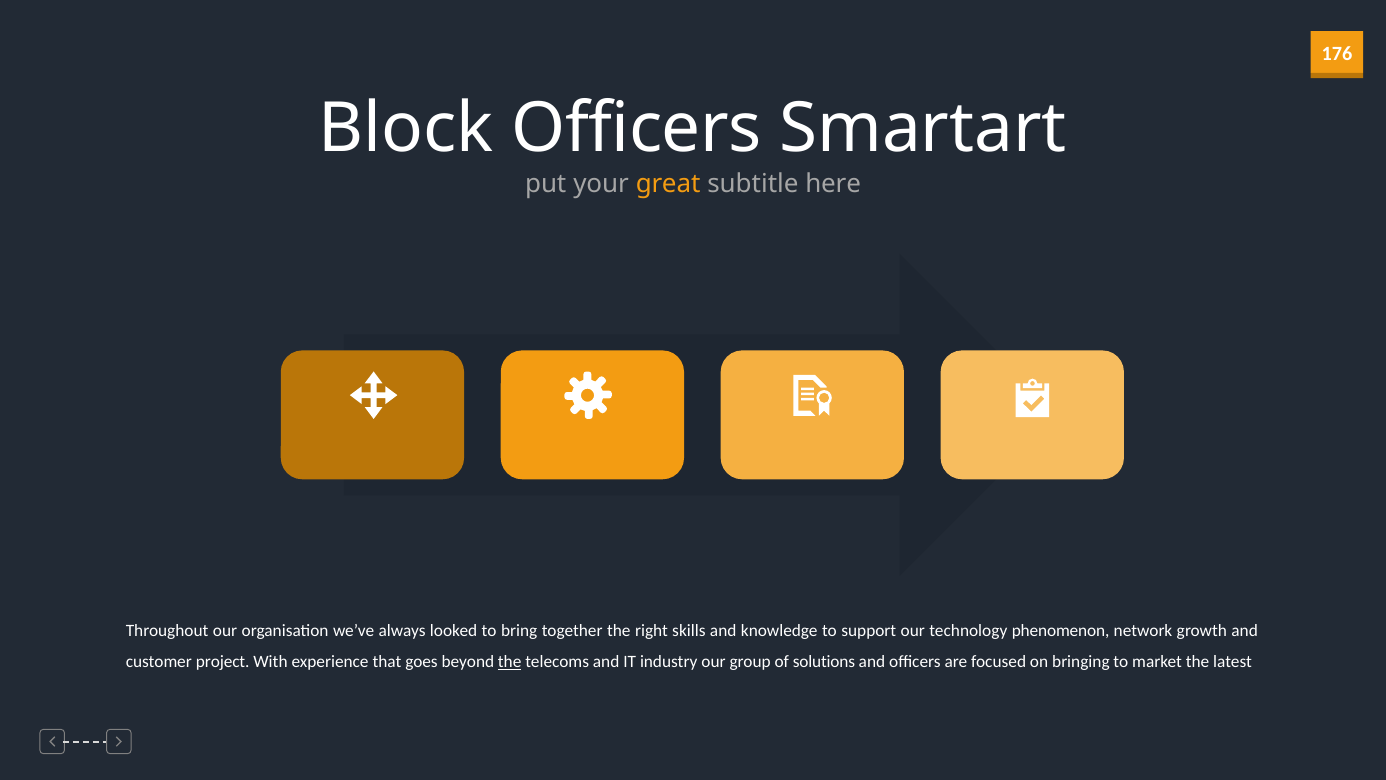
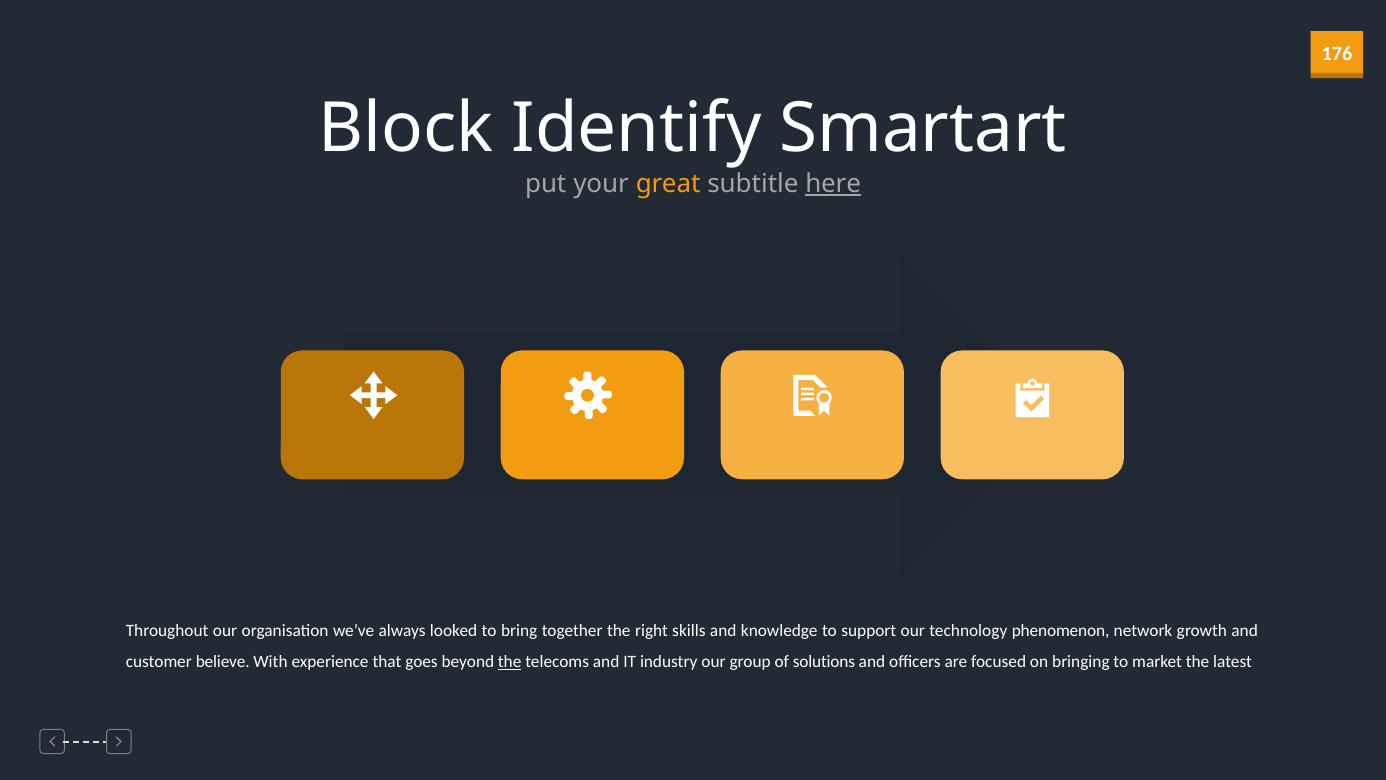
Block Officers: Officers -> Identify (636, 129)
here underline: none -> present (833, 184)
project: project -> believe (223, 661)
